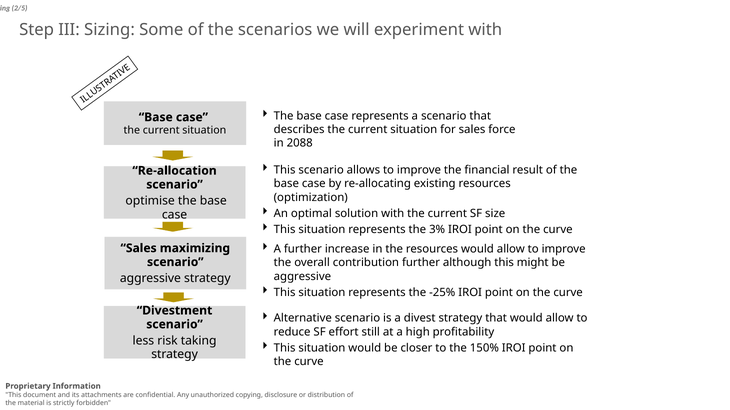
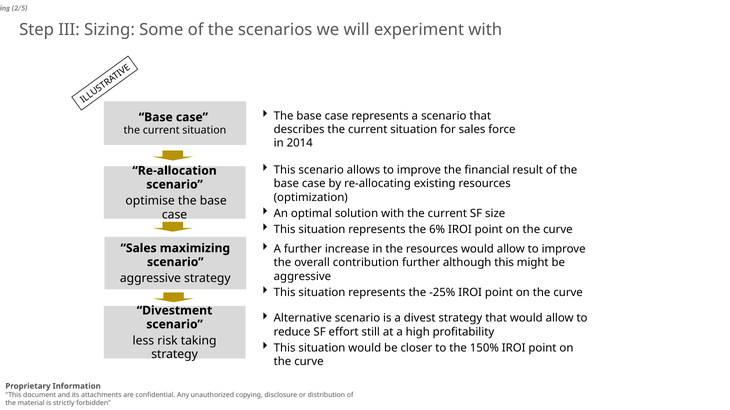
2088: 2088 -> 2014 (300, 143)
3%: 3% -> 6% (437, 230)
